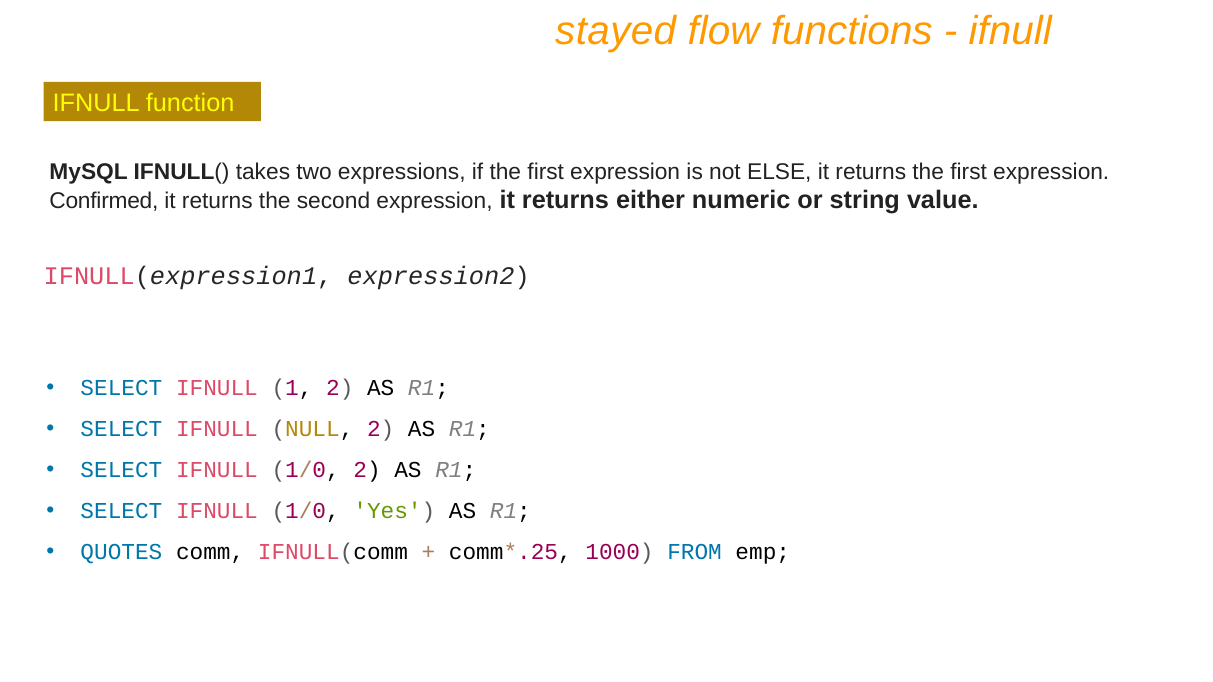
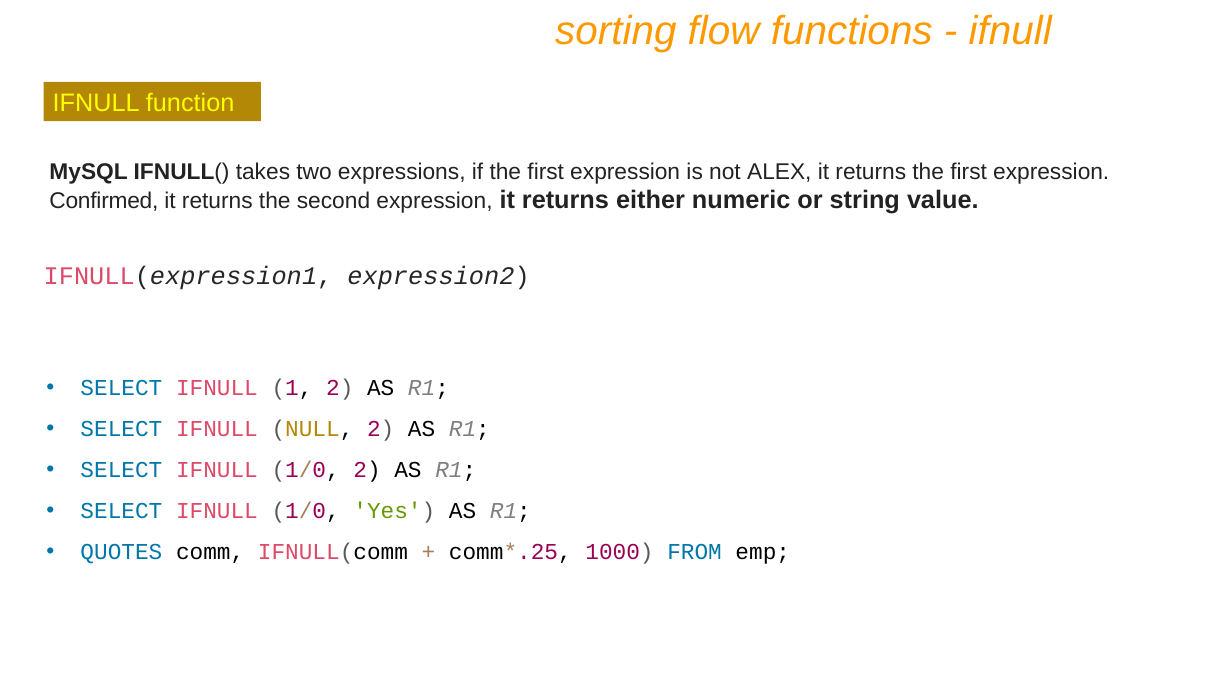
stayed: stayed -> sorting (616, 32)
ELSE: ELSE -> ALEX (779, 172)
